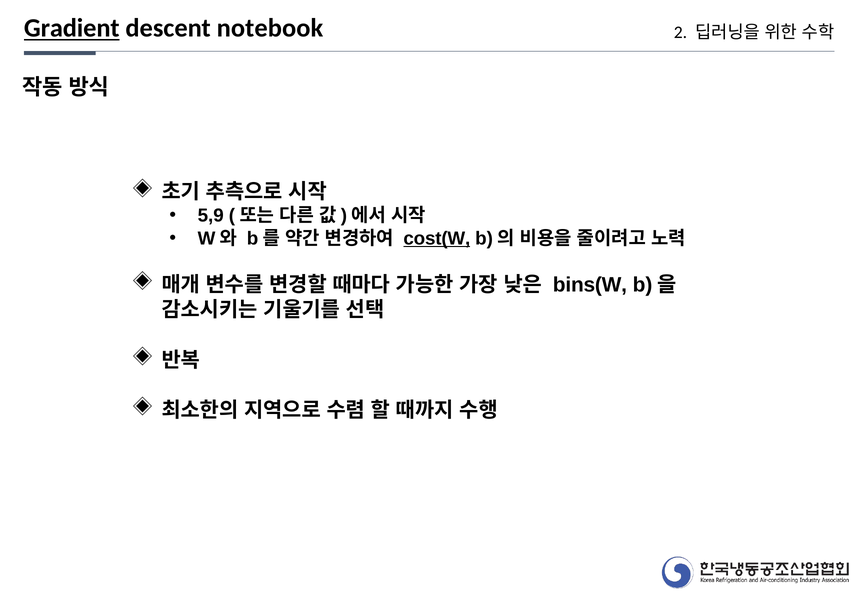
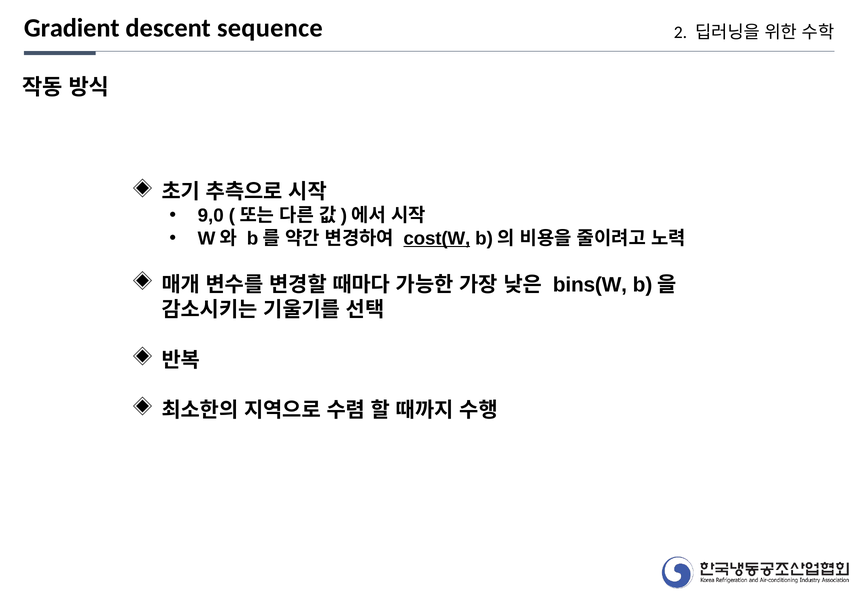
Gradient underline: present -> none (72, 28)
notebook: notebook -> sequence (270, 28)
5,9: 5,9 -> 9,0 (211, 216)
